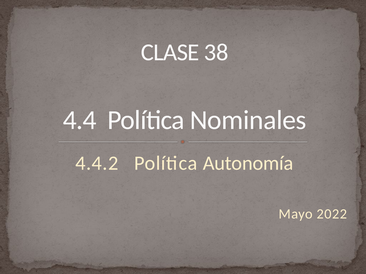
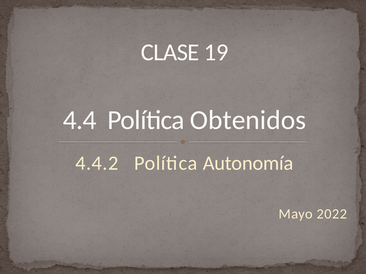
38: 38 -> 19 (216, 52)
Nominales: Nominales -> Obtenidos (248, 120)
